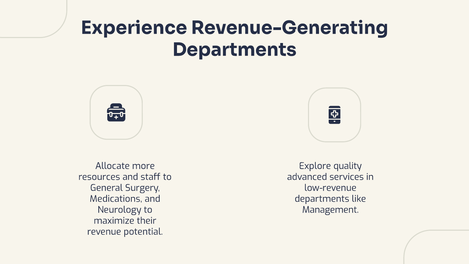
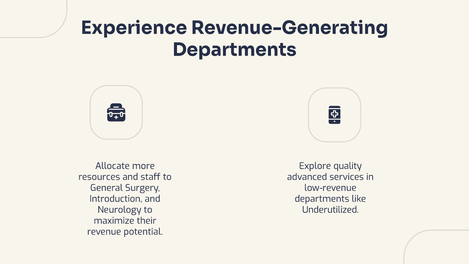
Medications: Medications -> Introduction (116, 199)
Management: Management -> Underutilized (330, 210)
